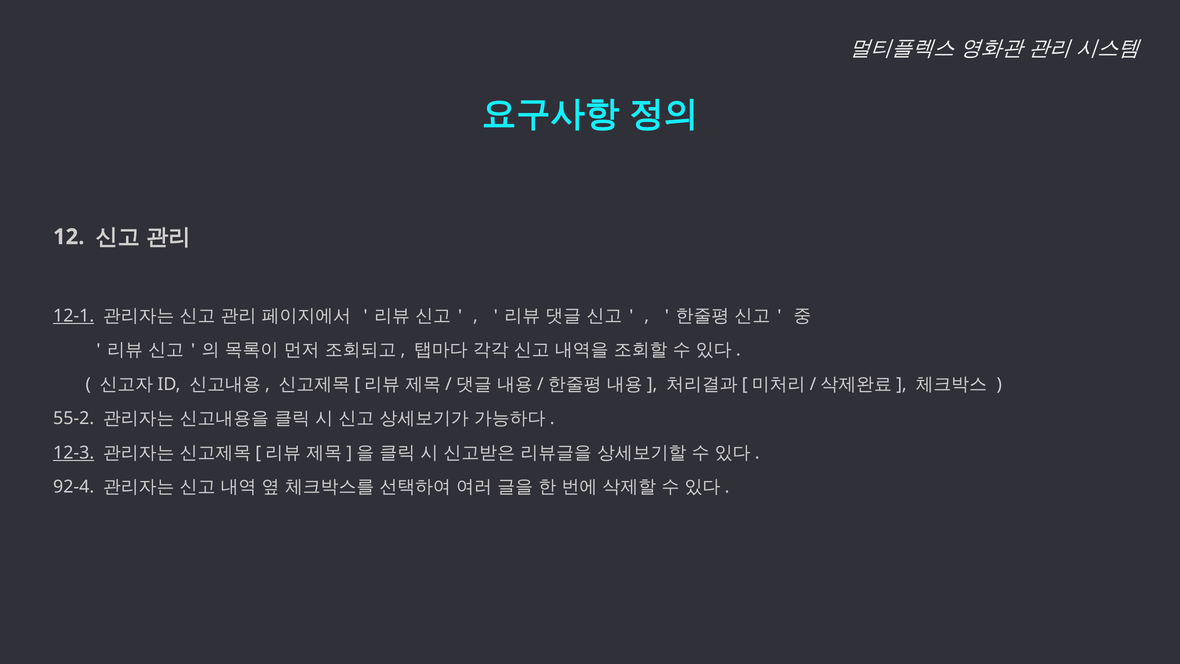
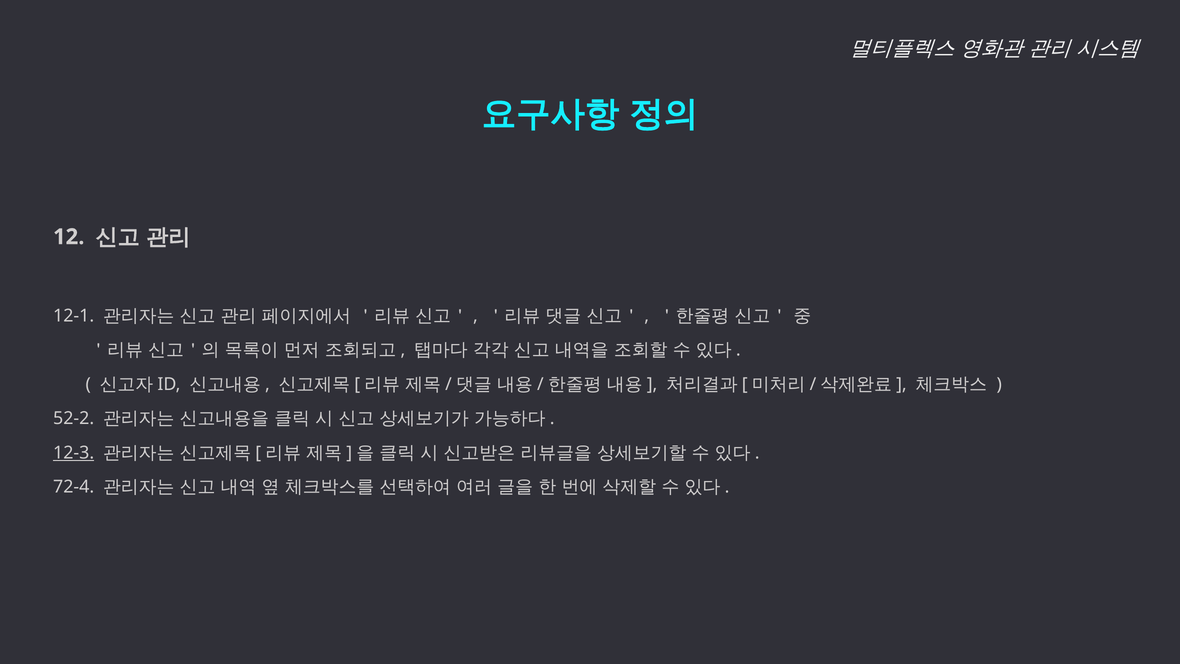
12-1 underline: present -> none (74, 316)
55-2: 55-2 -> 52-2 (74, 418)
92-4: 92-4 -> 72-4 (74, 487)
